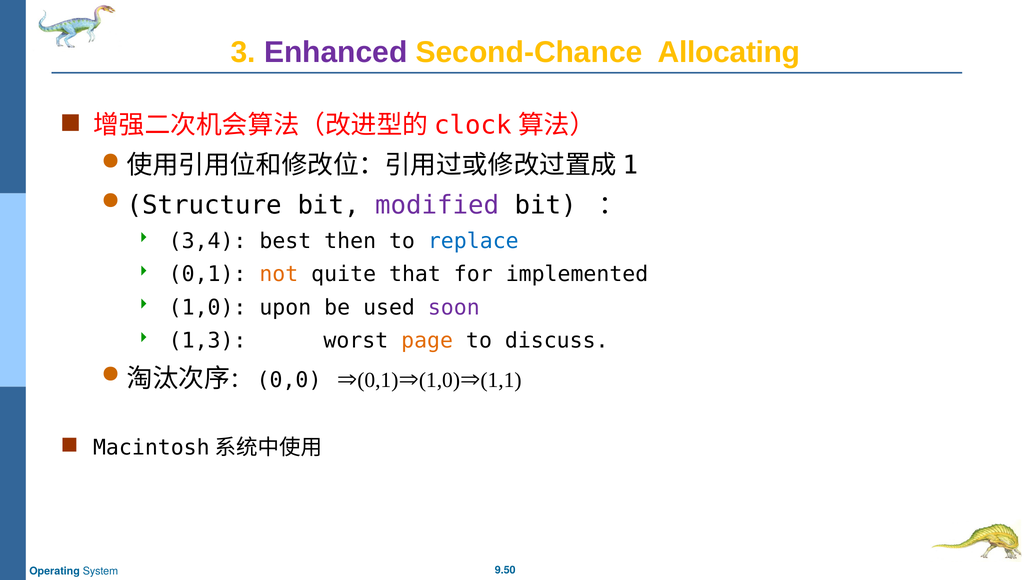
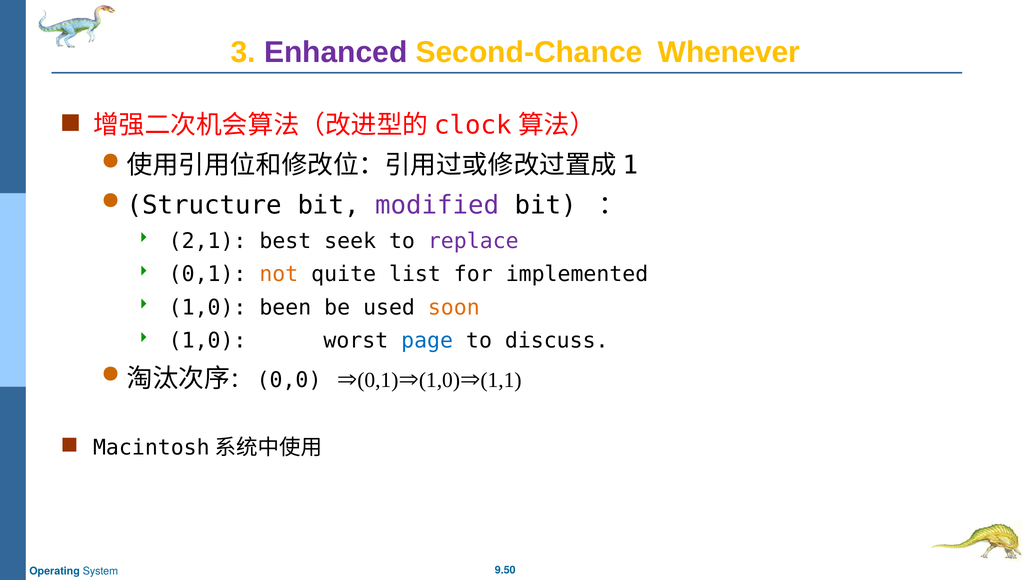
Allocating: Allocating -> Whenever (729, 52)
3,4: 3,4 -> 2,1 (208, 241)
then: then -> seek (350, 241)
replace colour: blue -> purple (473, 241)
that: that -> list (415, 274)
upon: upon -> been (285, 308)
soon colour: purple -> orange (454, 308)
1,3: 1,3 -> 1,0 (208, 341)
page colour: orange -> blue (427, 341)
